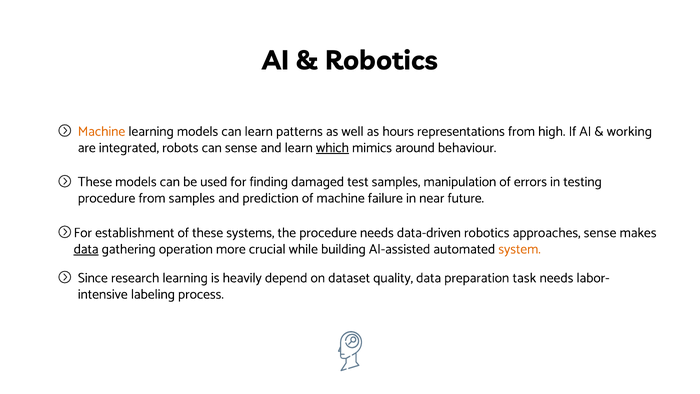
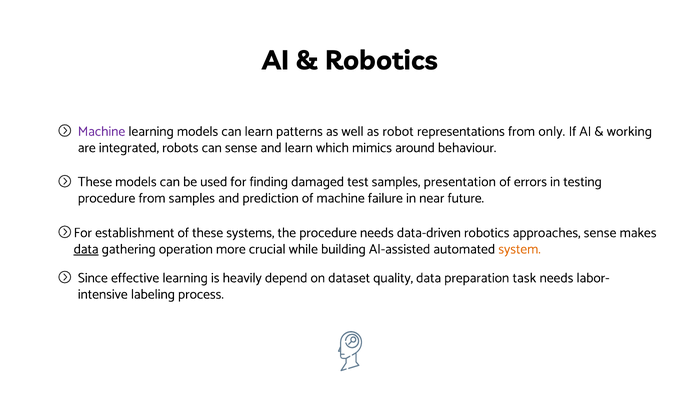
Machine colour: orange -> purple (102, 131)
hours: hours -> robot (398, 131)
high: high -> only (552, 131)
which underline: present -> none (332, 148)
manipulation: manipulation -> presentation (460, 182)
research: research -> effective (135, 278)
